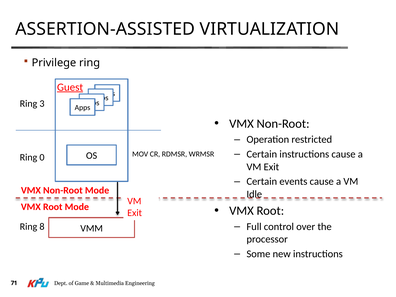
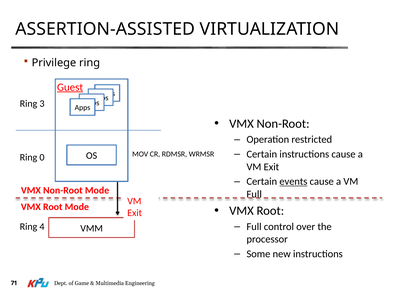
events underline: none -> present (293, 182)
Idle: Idle -> Full (254, 194)
8: 8 -> 4 (42, 227)
